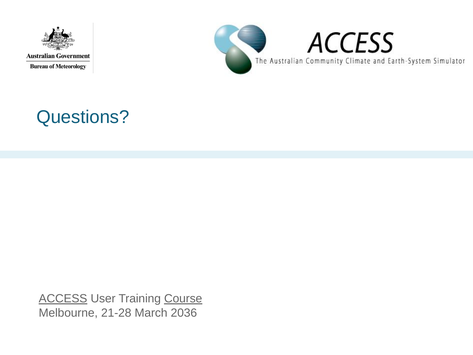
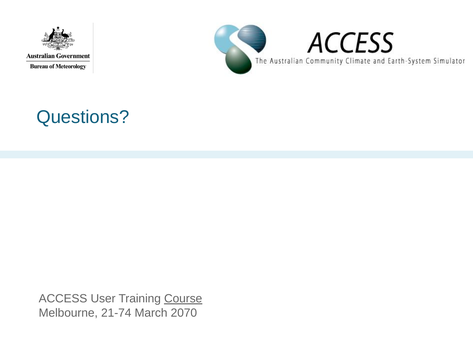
ACCESS underline: present -> none (63, 299)
21-28: 21-28 -> 21-74 (116, 313)
2036: 2036 -> 2070 (184, 313)
